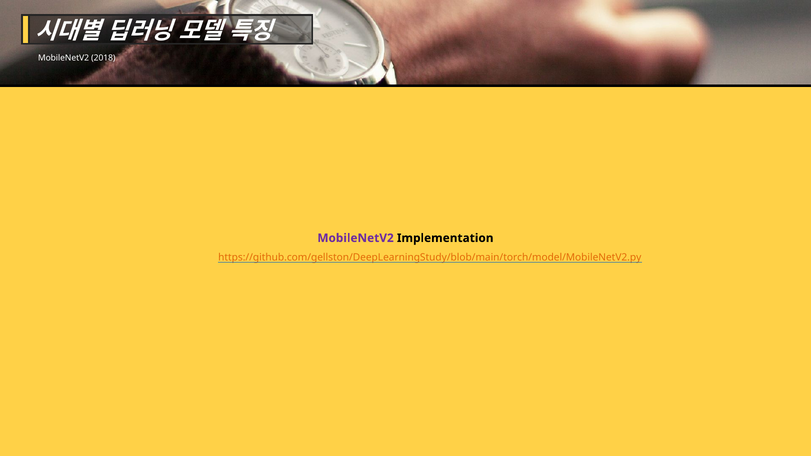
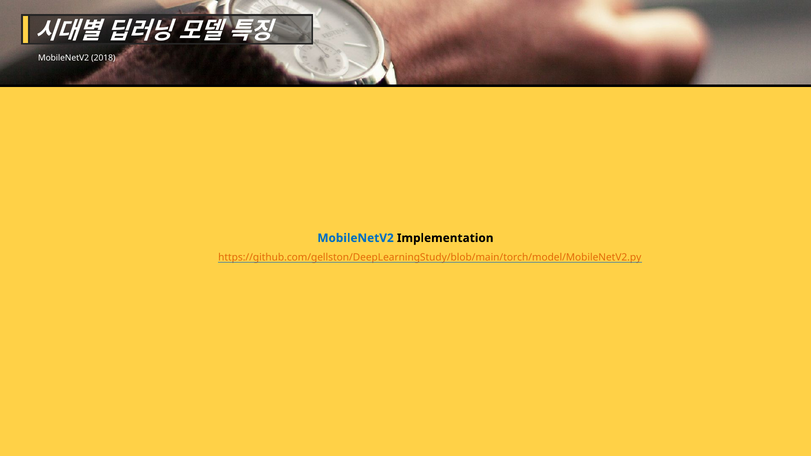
MobileNetV2 colour: purple -> blue (356, 238)
